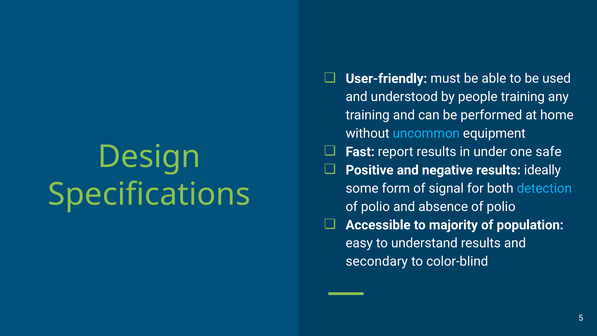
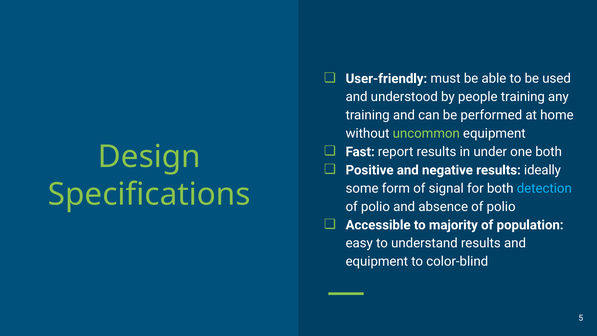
uncommon colour: light blue -> light green (426, 133)
one safe: safe -> both (549, 152)
secondary: secondary -> equipment (377, 261)
